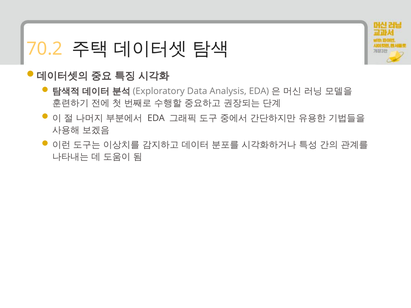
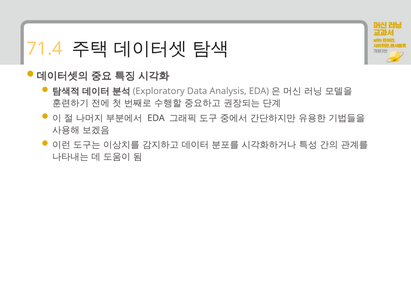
70.2: 70.2 -> 71.4 (45, 49)
